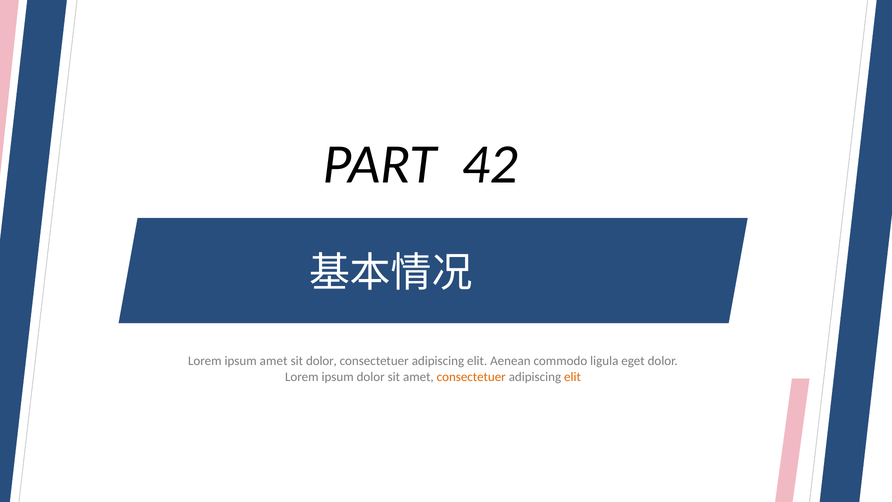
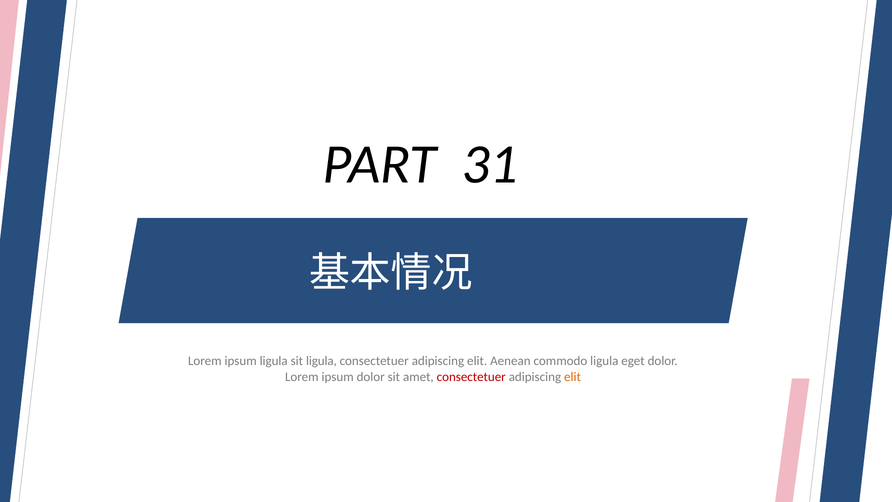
42: 42 -> 31 (490, 164)
ipsum amet: amet -> ligula (274, 361)
sit dolor: dolor -> ligula (321, 361)
consectetuer colour: orange -> red (471, 377)
